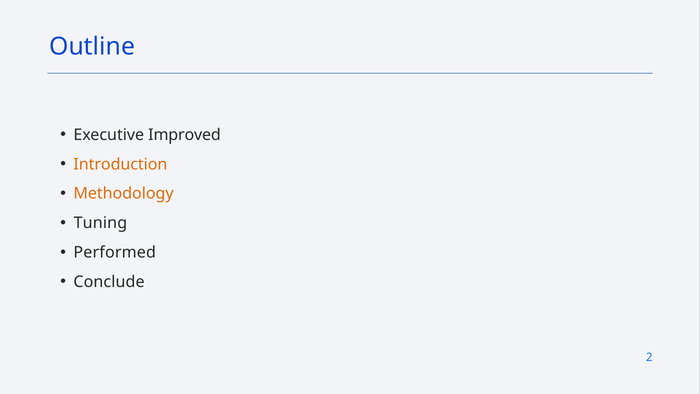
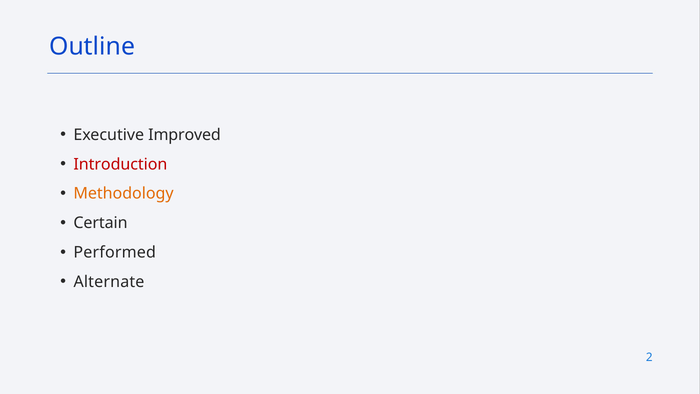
Introduction colour: orange -> red (120, 164)
Tuning: Tuning -> Certain (101, 223)
Conclude: Conclude -> Alternate (109, 282)
